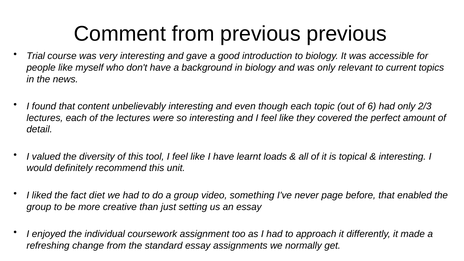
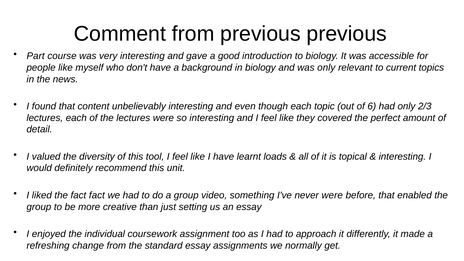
Trial: Trial -> Part (36, 56)
fact diet: diet -> fact (97, 195)
never page: page -> were (332, 195)
